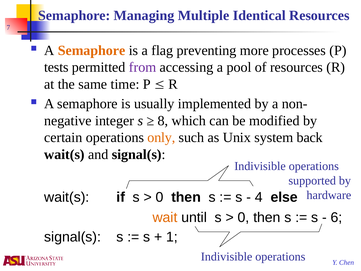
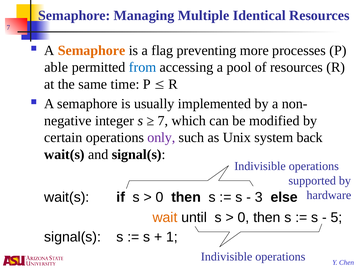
tests: tests -> able (56, 67)
from colour: purple -> blue (143, 67)
8: 8 -> 7 (163, 121)
only colour: orange -> purple (161, 137)
4: 4 -> 3 (259, 197)
6: 6 -> 5 (336, 217)
